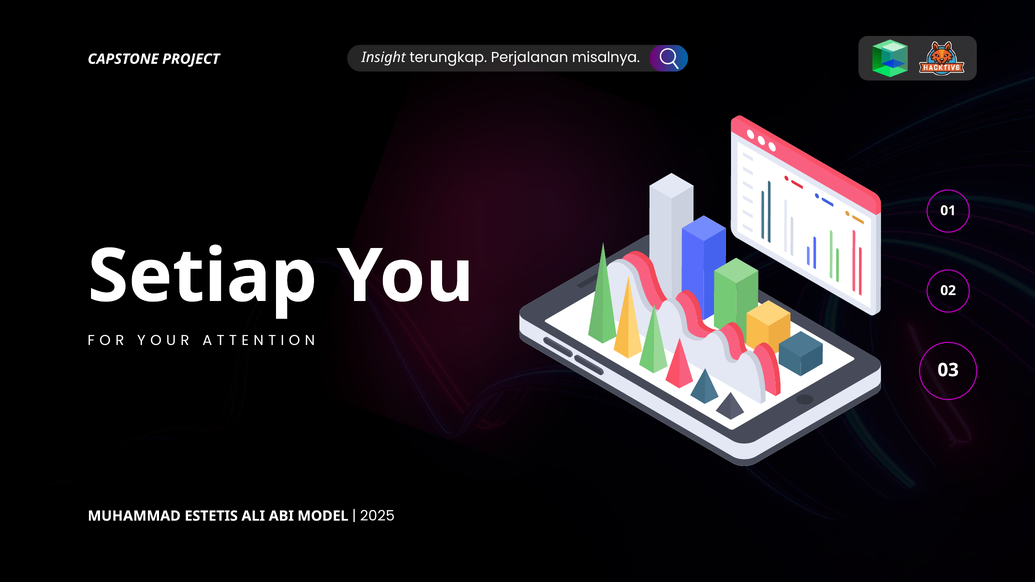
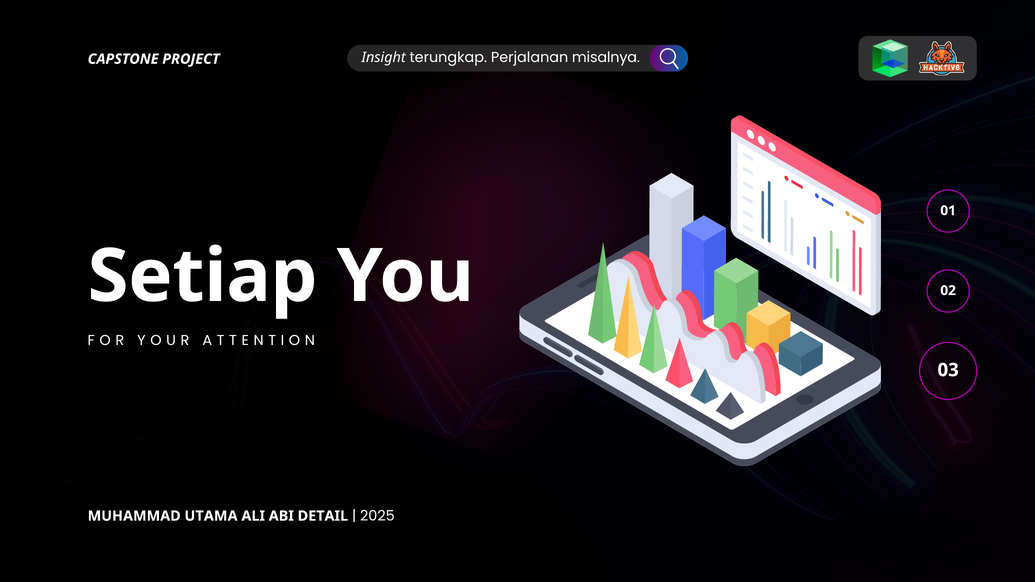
ESTETIS: ESTETIS -> UTAMA (211, 516)
MODEL: MODEL -> DETAIL (323, 516)
